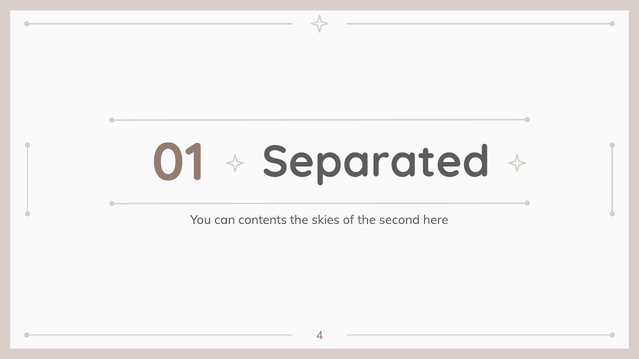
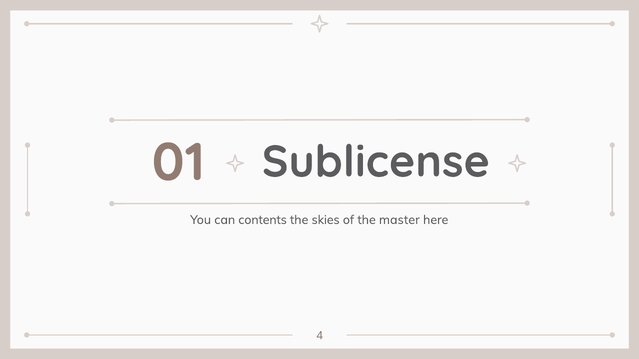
Separated: Separated -> Sublicense (376, 162)
second: second -> master (399, 220)
